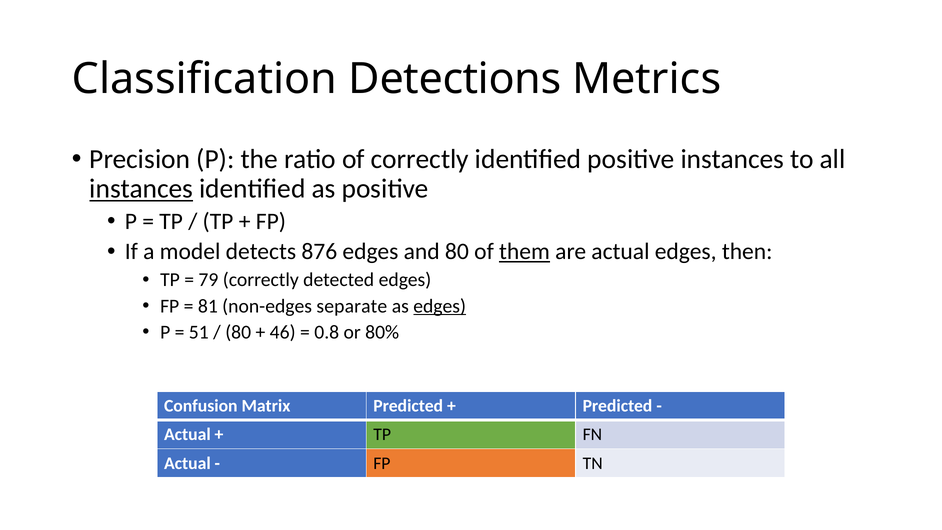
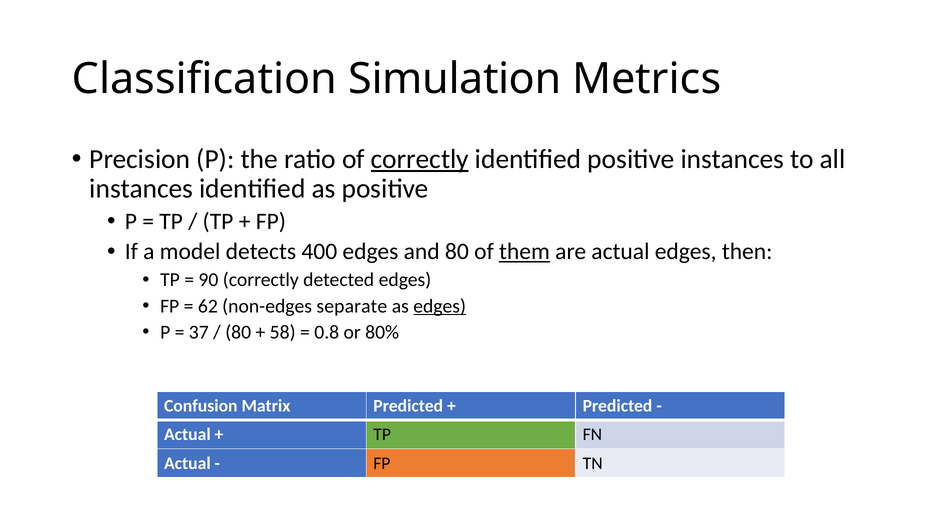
Detections: Detections -> Simulation (455, 79)
correctly underline: none -> present (420, 159)
instances underline: present -> none (141, 189)
876: 876 -> 400 (319, 252)
79: 79 -> 90 (208, 280)
81: 81 -> 62 (208, 306)
51: 51 -> 37 (199, 332)
46: 46 -> 58 (283, 332)
